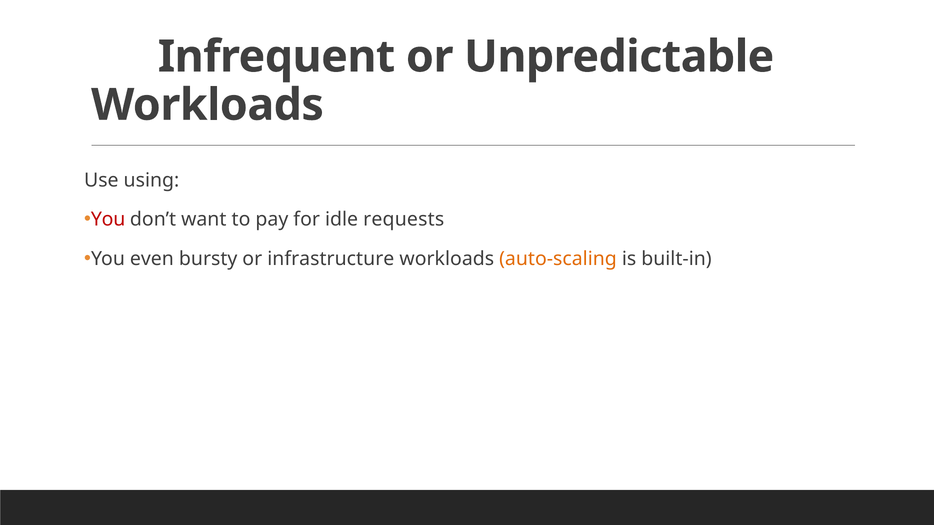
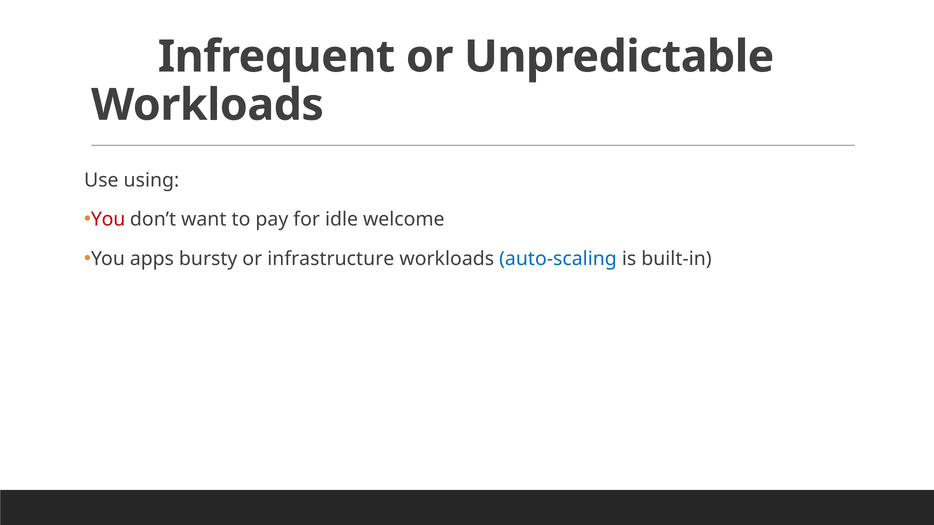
requests: requests -> welcome (404, 220)
even: even -> apps (152, 259)
auto-scaling colour: orange -> blue (558, 259)
